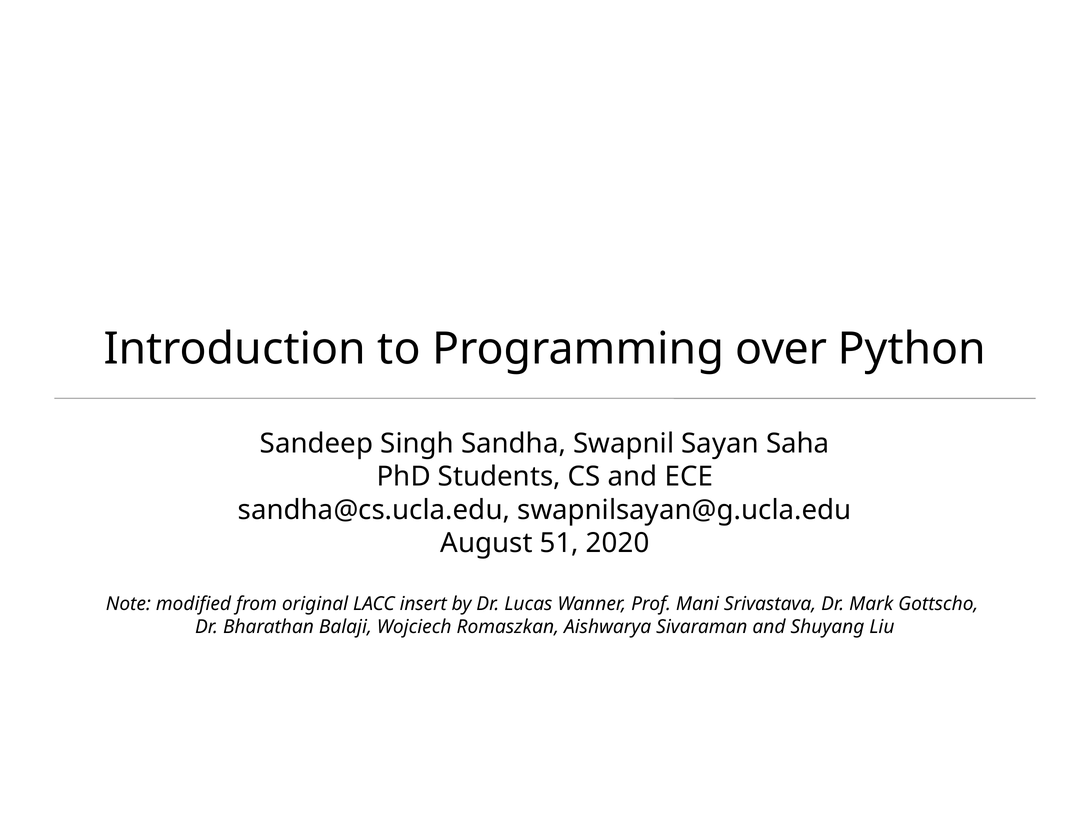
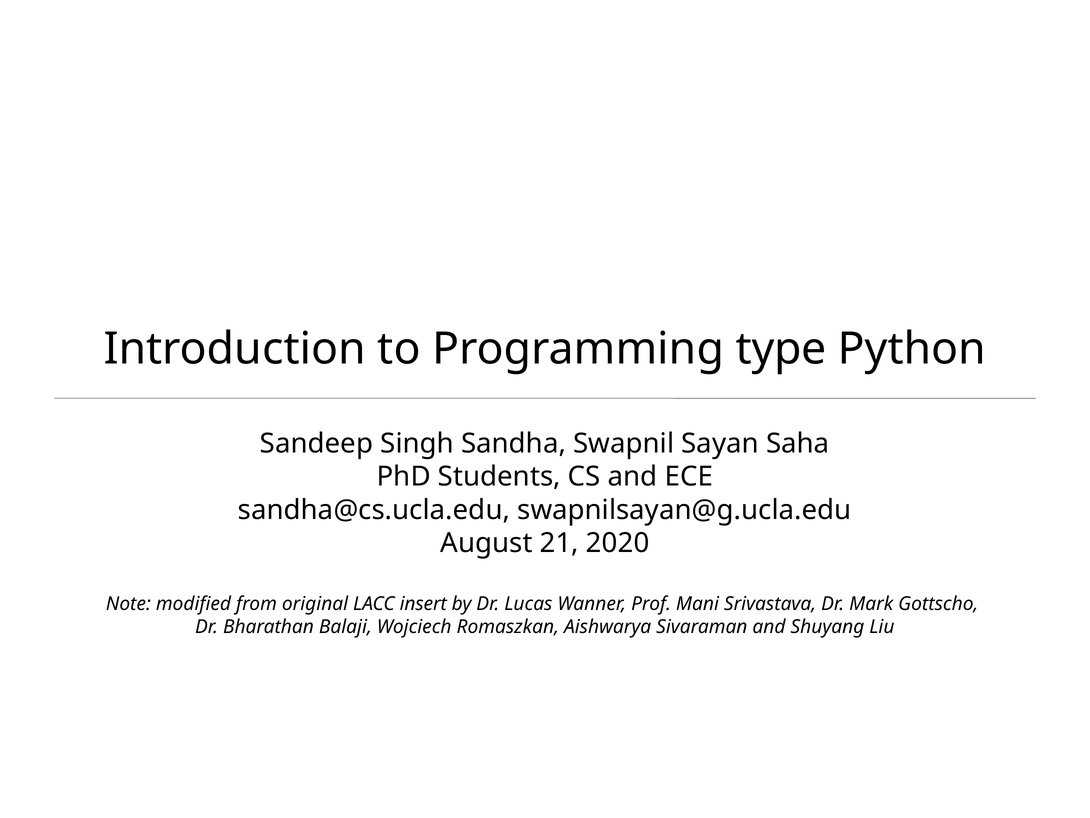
over: over -> type (781, 349)
51: 51 -> 21 (559, 543)
